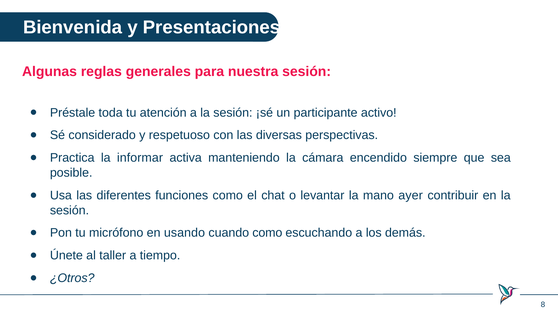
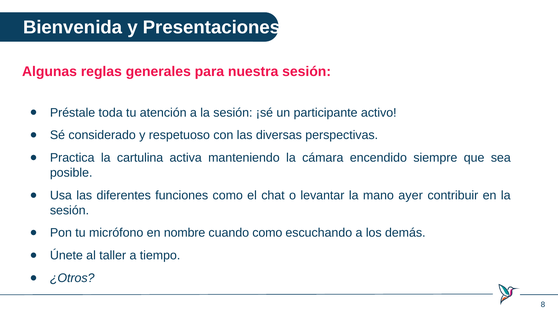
informar: informar -> cartulina (140, 158)
usando: usando -> nombre (185, 233)
